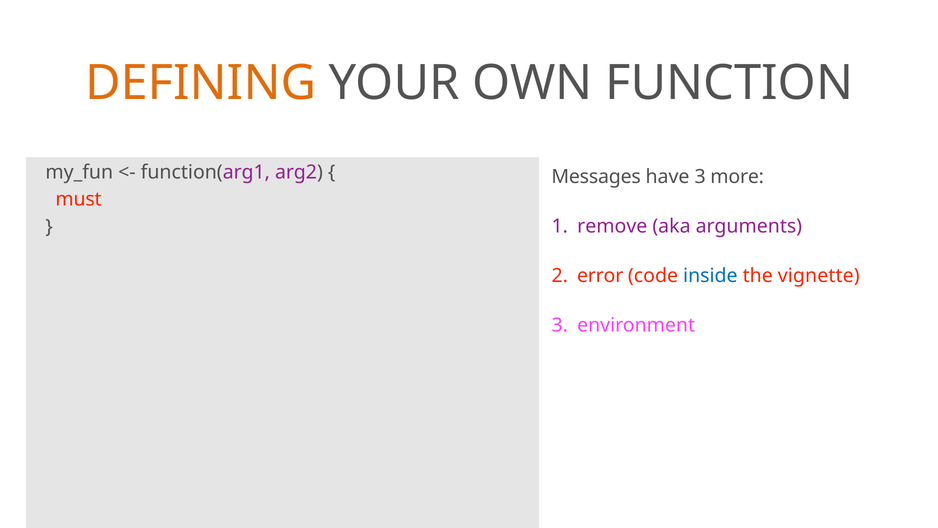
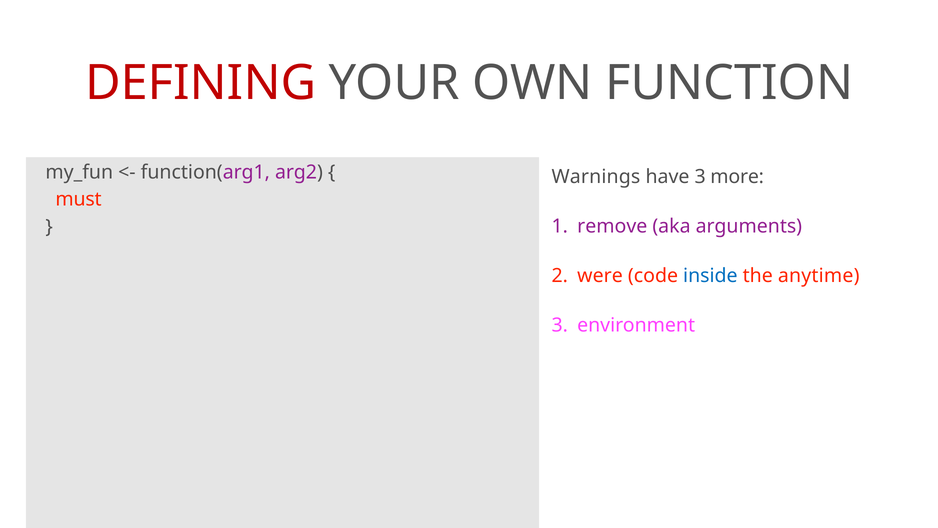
DEFINING colour: orange -> red (201, 83)
Messages: Messages -> Warnings (596, 177)
error: error -> were (600, 276)
vignette: vignette -> anytime (819, 276)
